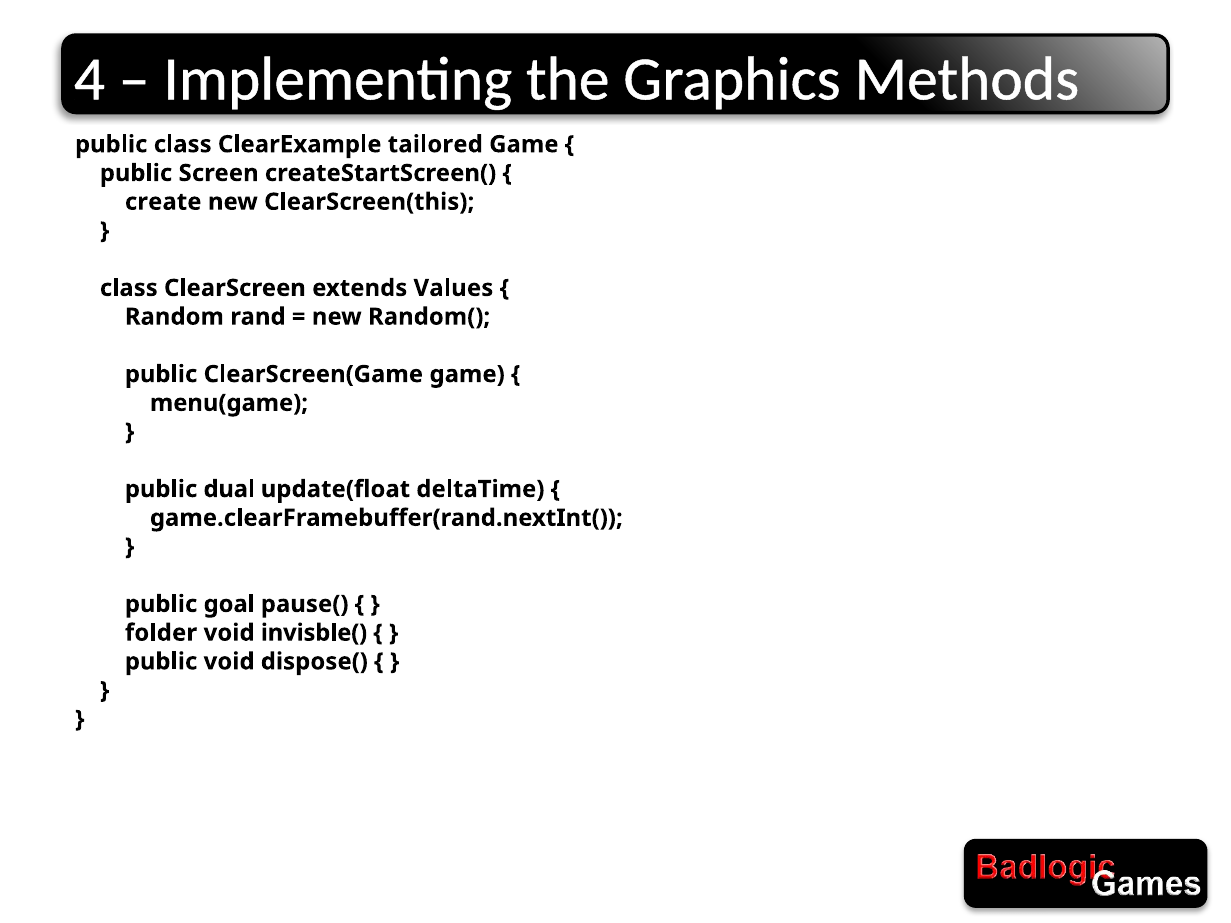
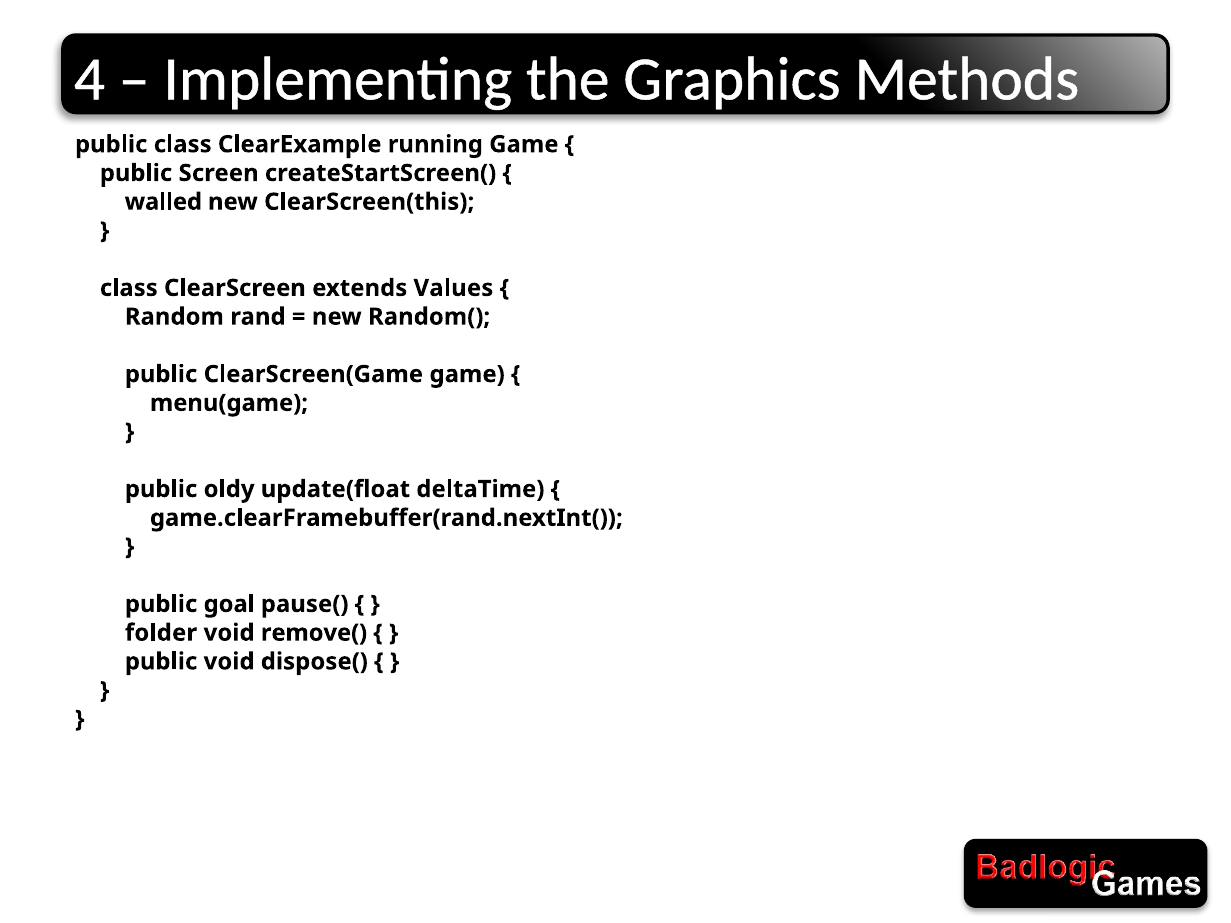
tailored: tailored -> running (435, 144)
create: create -> walled (163, 202)
dual: dual -> oldy (229, 489)
invisble(: invisble( -> remove( (314, 633)
